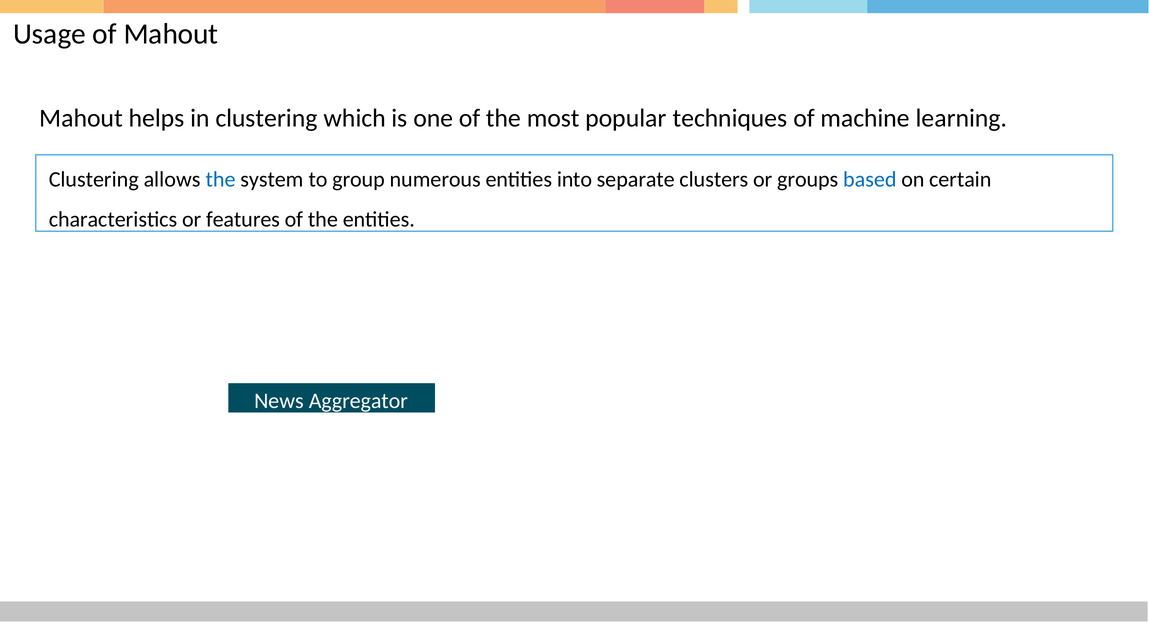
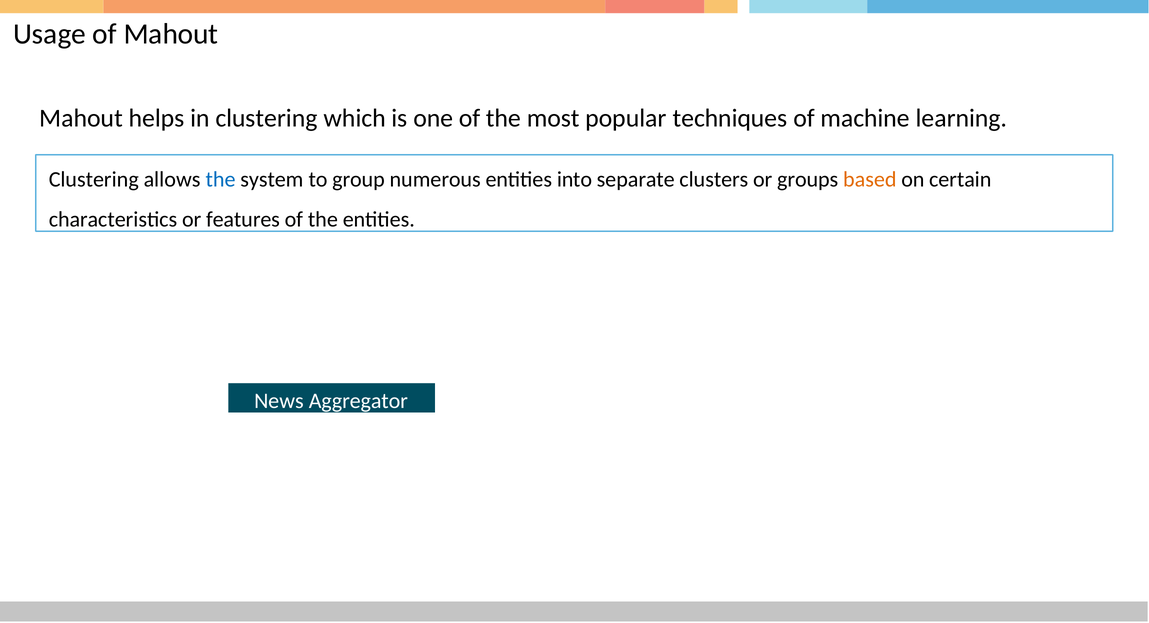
based colour: blue -> orange (870, 180)
